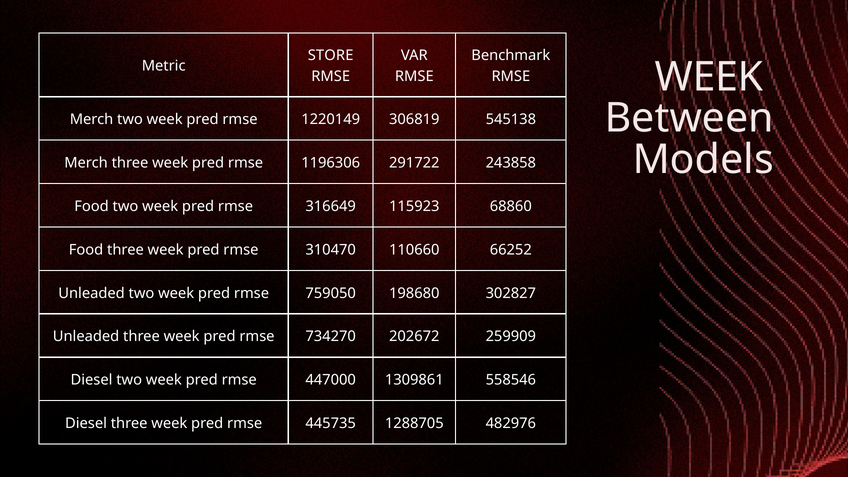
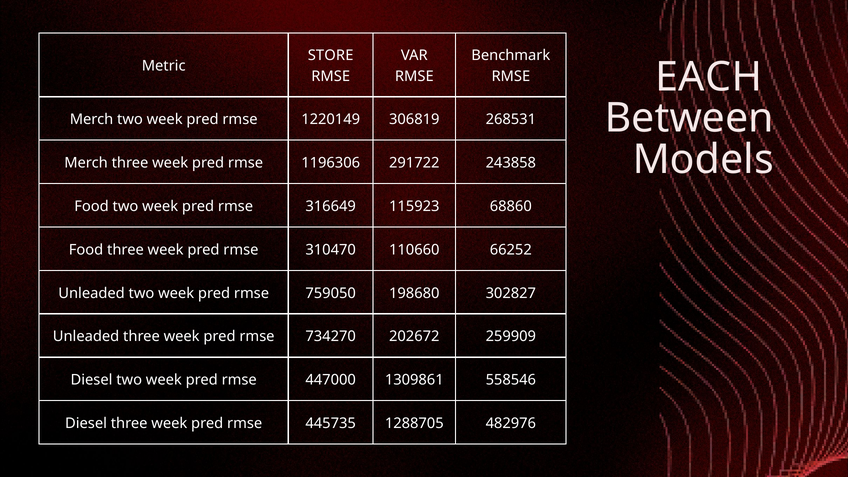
WEEK: WEEK -> EACH (709, 77)
545138: 545138 -> 268531 (511, 120)
